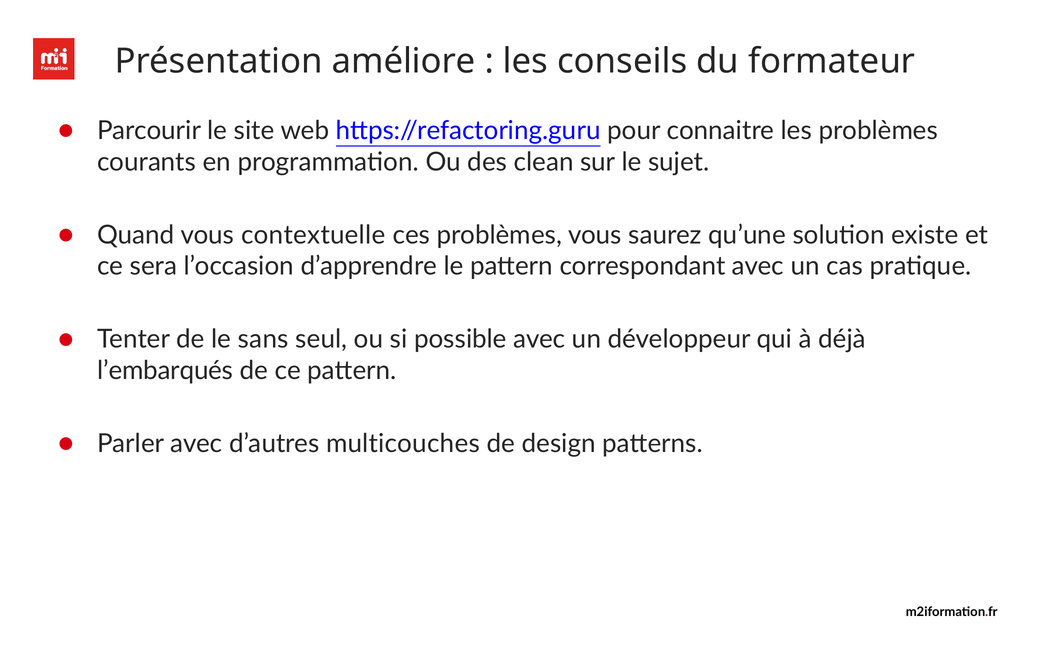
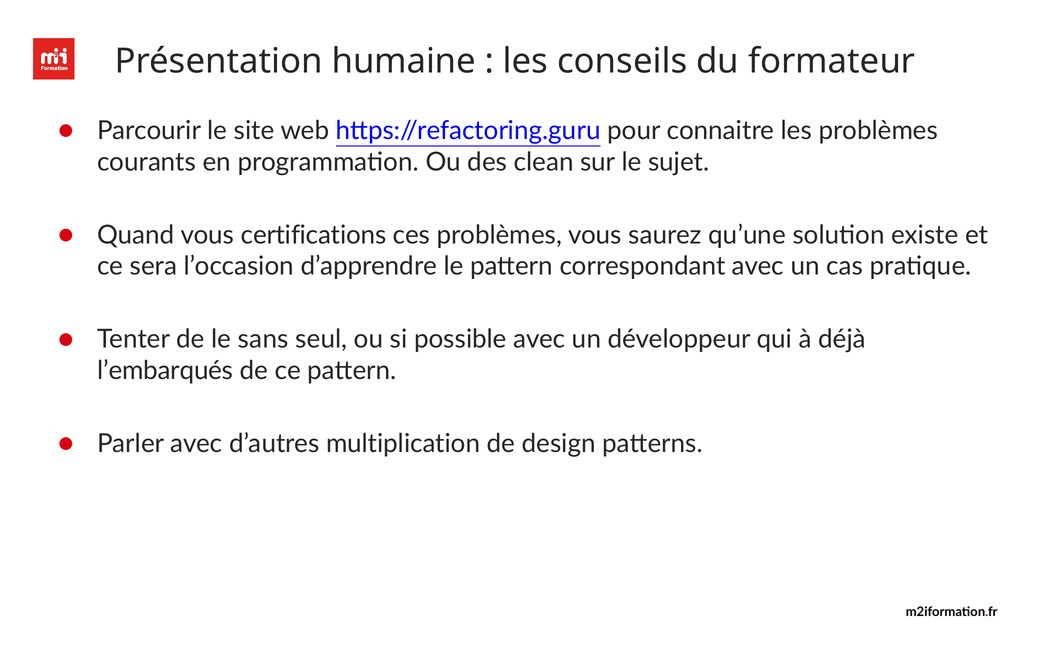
améliore: améliore -> humaine (404, 61)
contextuelle: contextuelle -> certifications (314, 235)
multicouches: multicouches -> multiplication (403, 444)
